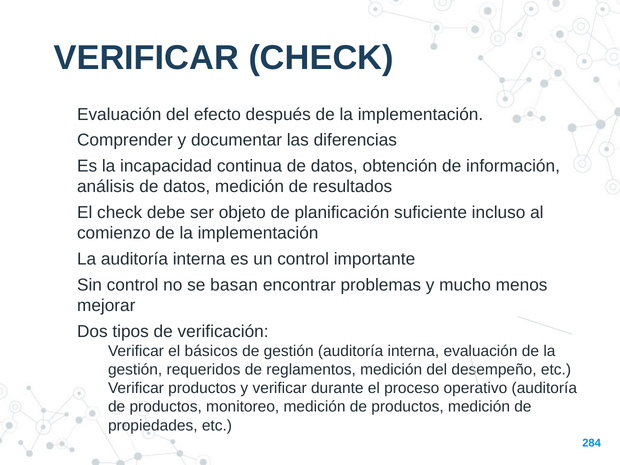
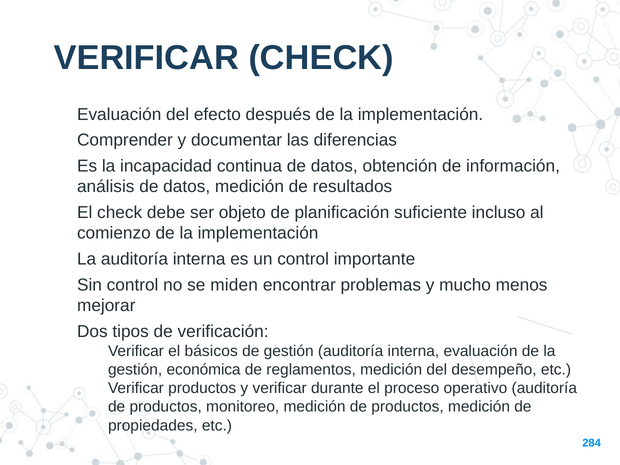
basan: basan -> miden (234, 285)
requeridos: requeridos -> económica (204, 370)
